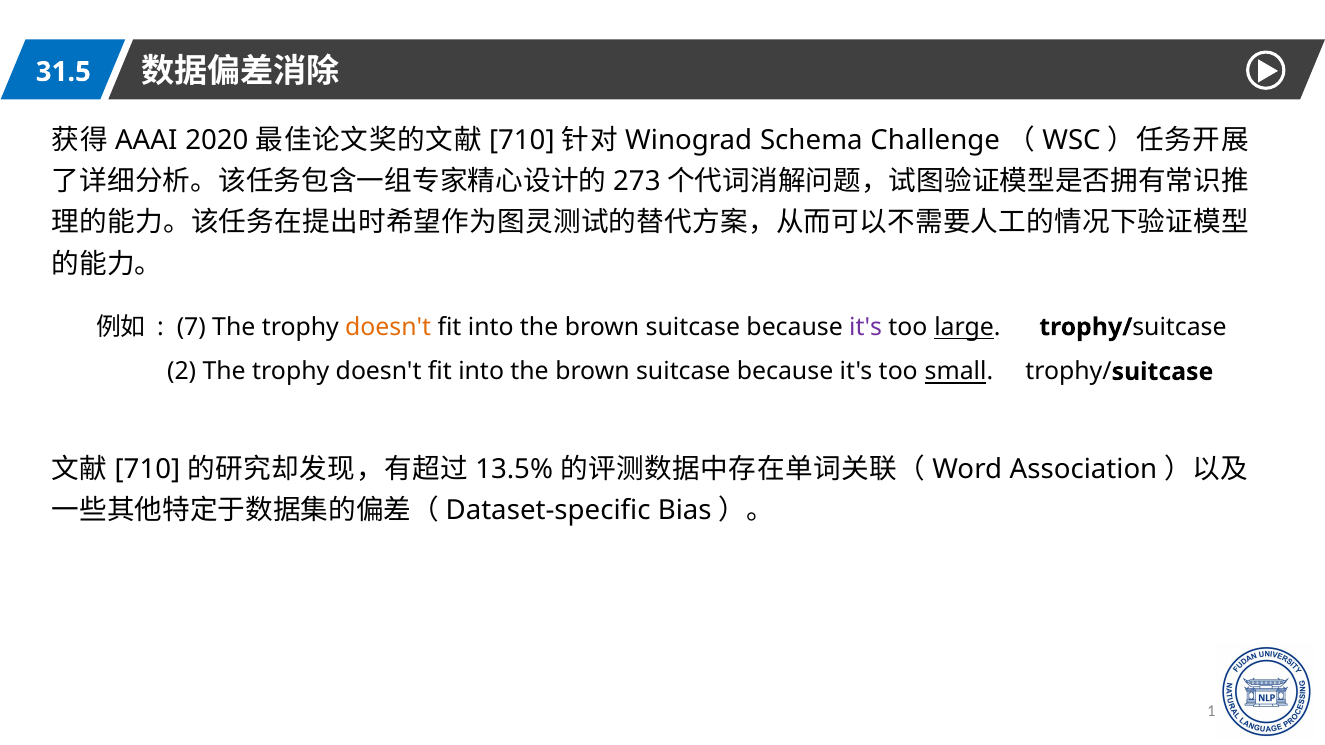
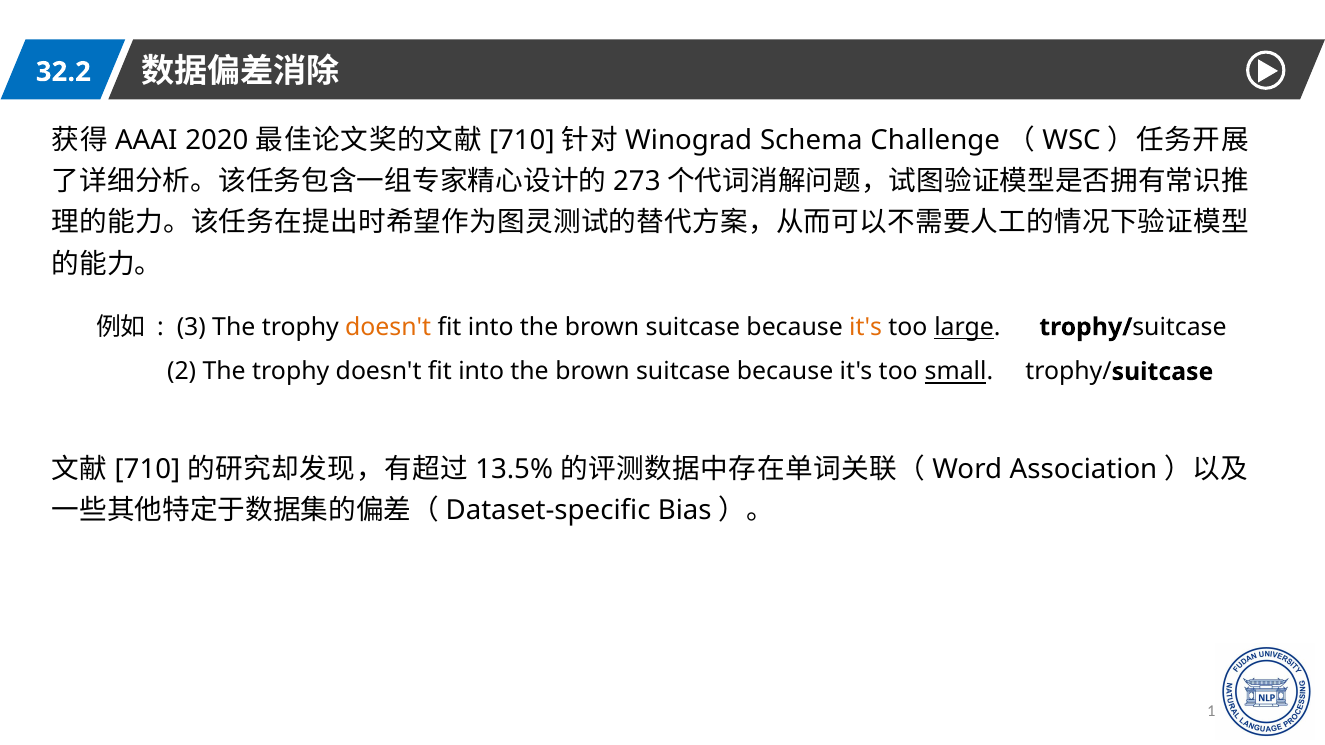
31.5: 31.5 -> 32.2 (63, 72)
7: 7 -> 3 (191, 327)
it's colour: purple -> orange (866, 327)
